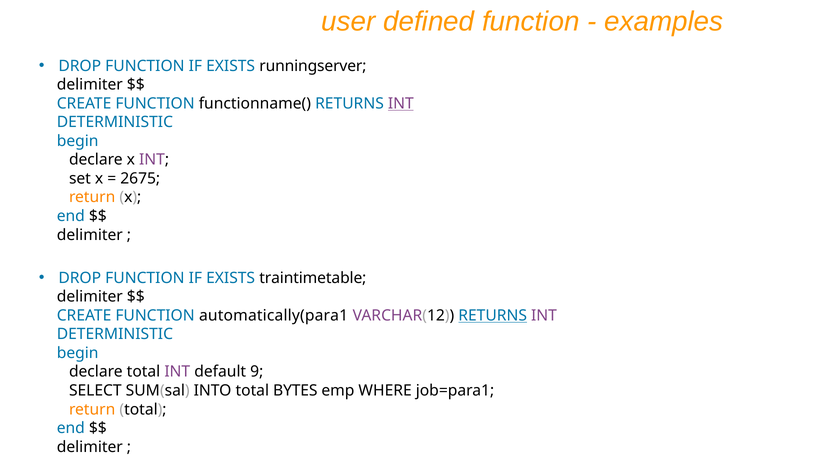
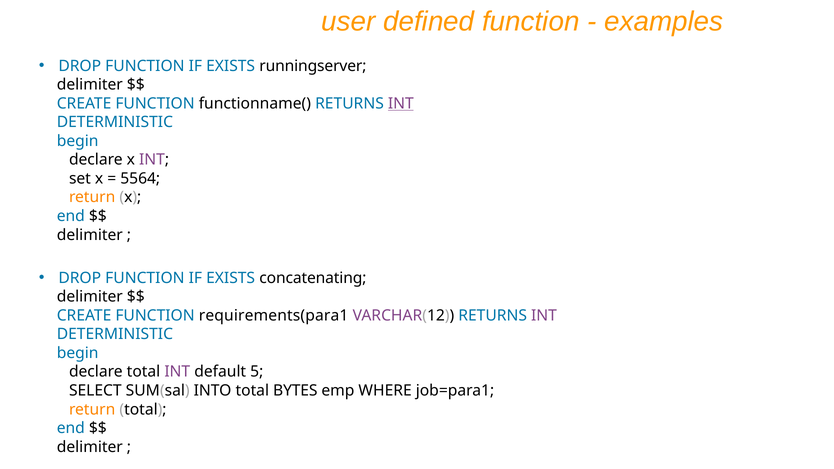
2675: 2675 -> 5564 (140, 179)
traintimetable: traintimetable -> concatenating (313, 278)
automatically(para1: automatically(para1 -> requirements(para1 (274, 316)
RETURNS underline: present -> none (493, 316)
9: 9 -> 5 (257, 372)
